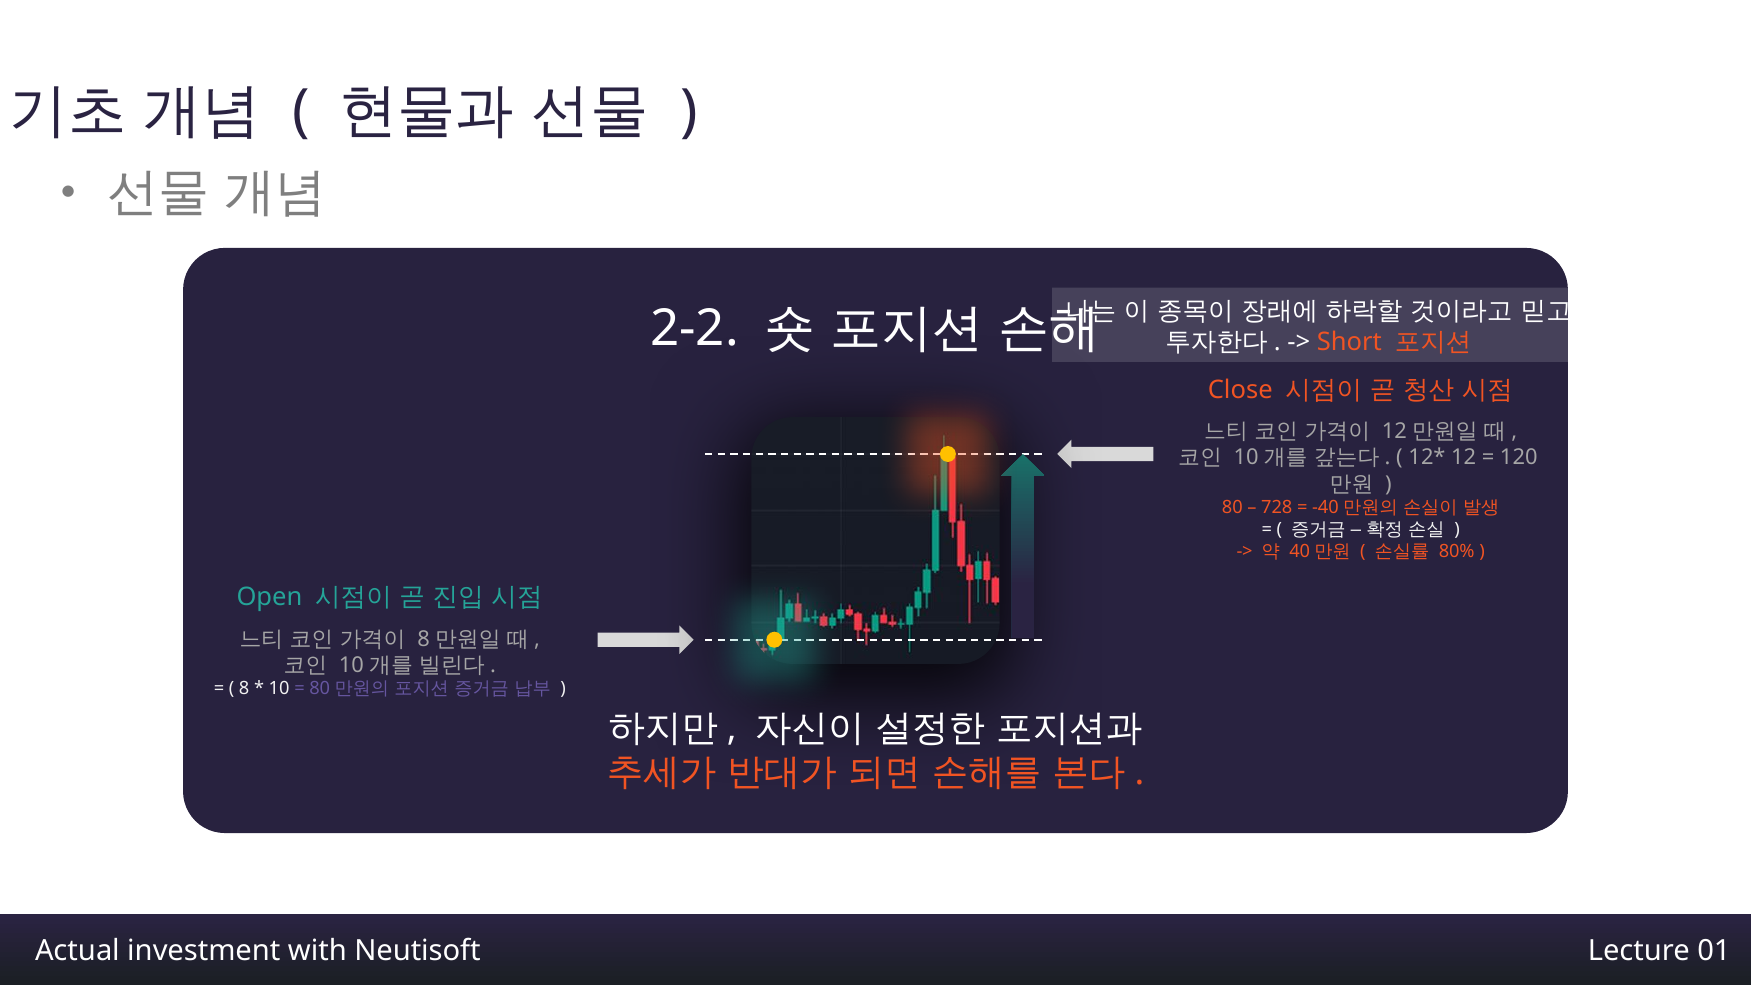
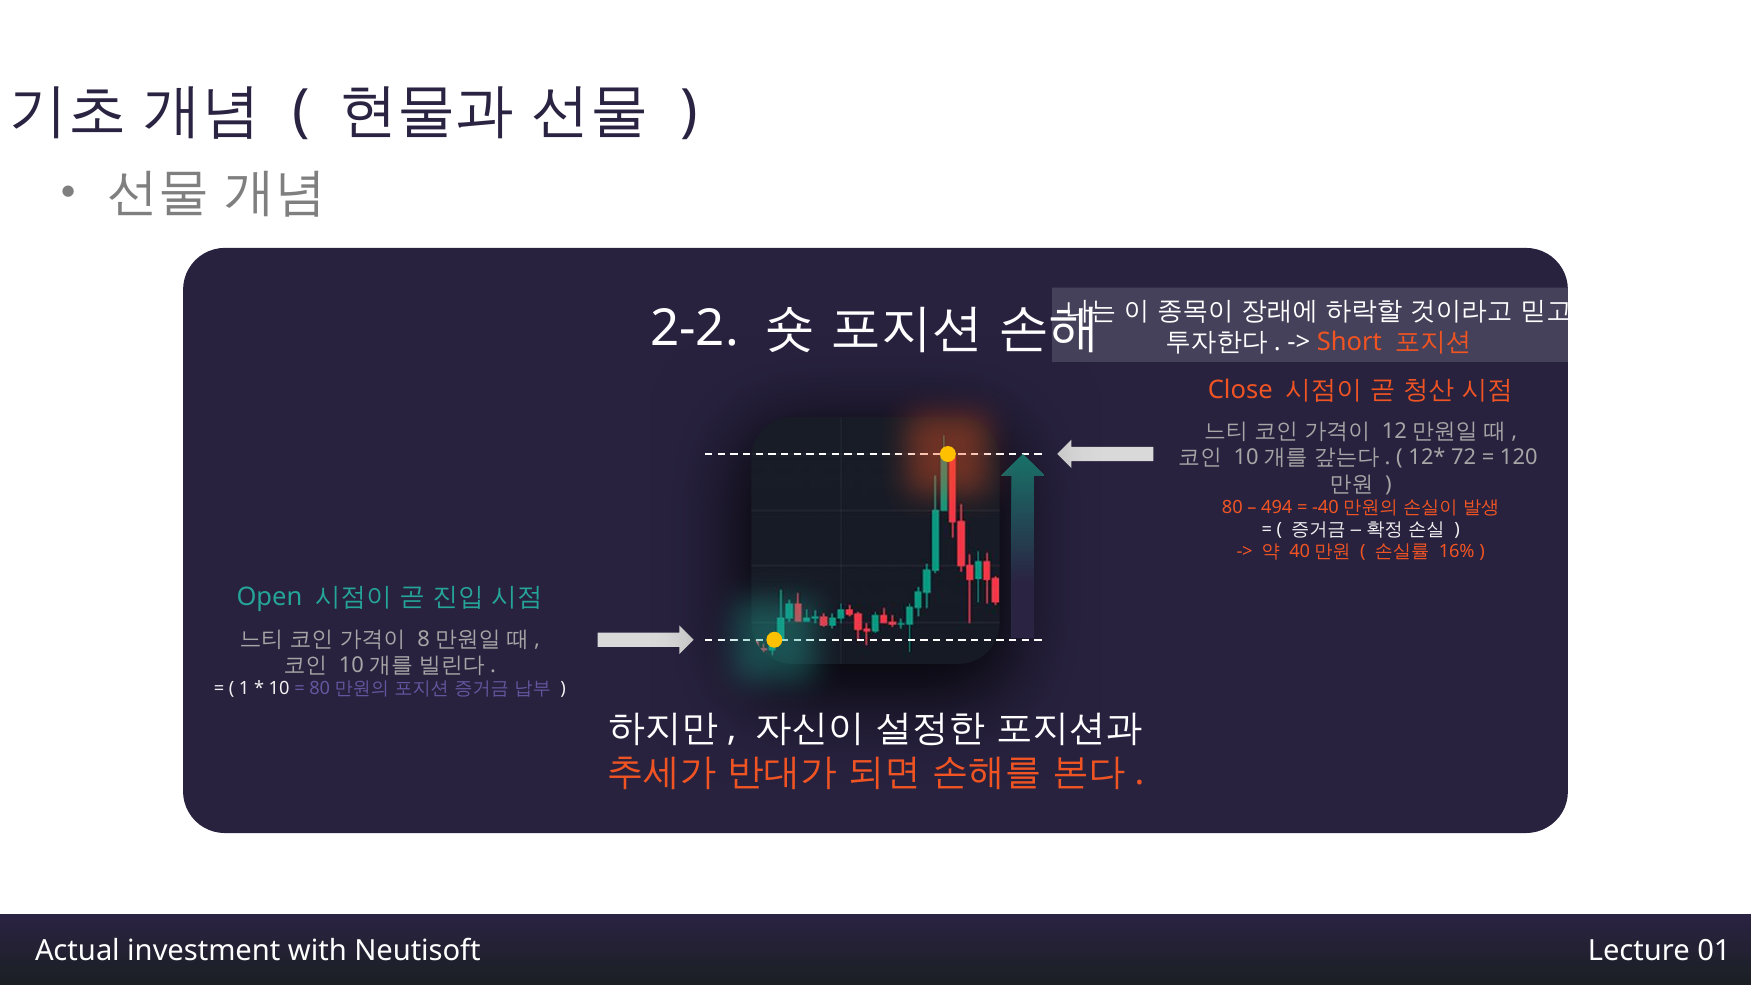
12: 12 -> 72 (1464, 458)
728: 728 -> 494 (1277, 508)
80%: 80% -> 16% (1457, 552)
8: 8 -> 1 (244, 689)
